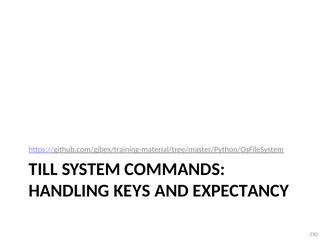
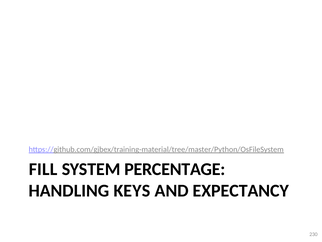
TILL: TILL -> FILL (43, 169)
COMMANDS: COMMANDS -> PERCENTAGE (175, 169)
